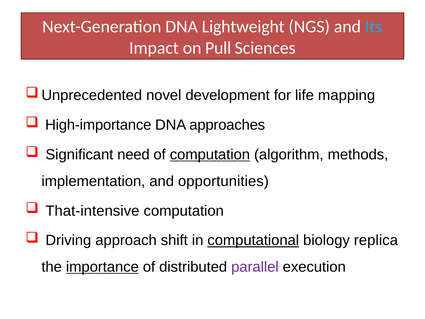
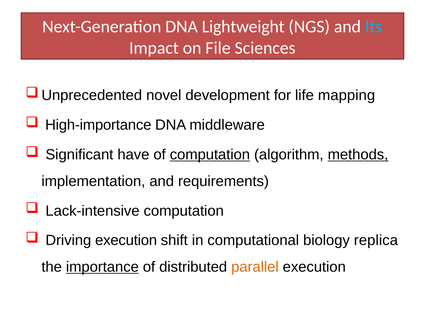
Pull: Pull -> File (218, 48)
approaches: approaches -> middleware (227, 125)
need: need -> have (133, 154)
methods underline: none -> present (358, 154)
opportunities: opportunities -> requirements (223, 181)
That-intensive: That-intensive -> Lack-intensive (93, 211)
Driving approach: approach -> execution (126, 240)
computational underline: present -> none (253, 240)
parallel colour: purple -> orange (255, 267)
